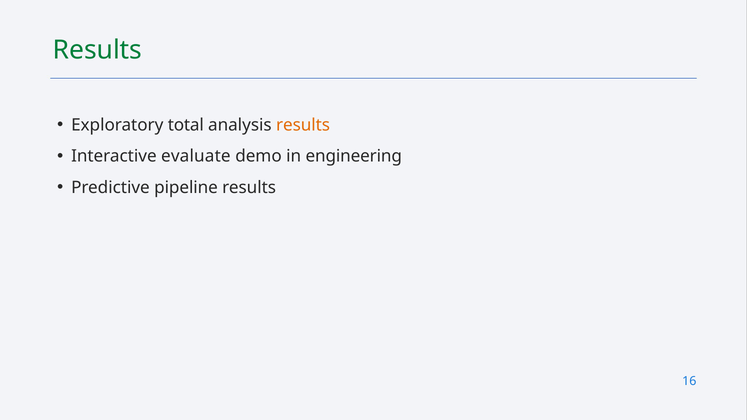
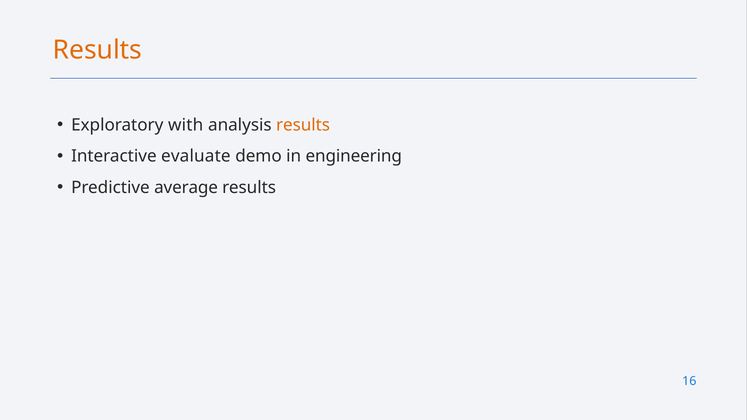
Results colour: green -> orange (97, 50)
total: total -> with (186, 125)
pipeline: pipeline -> average (186, 188)
